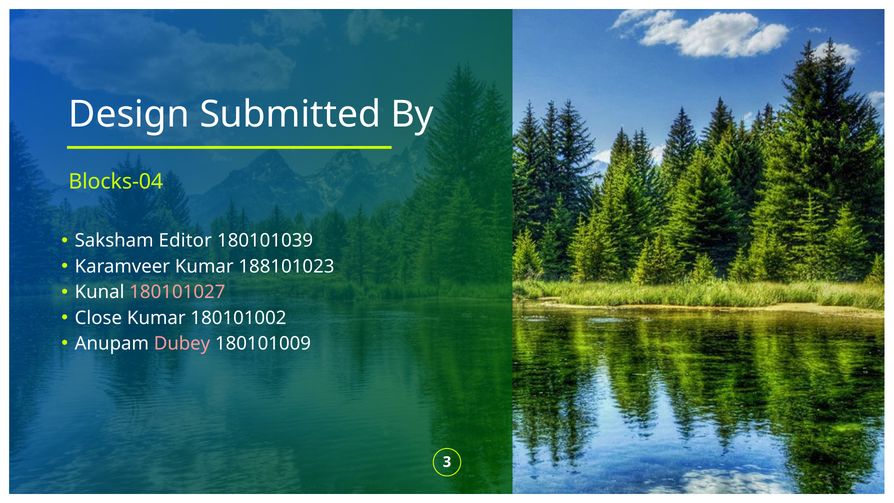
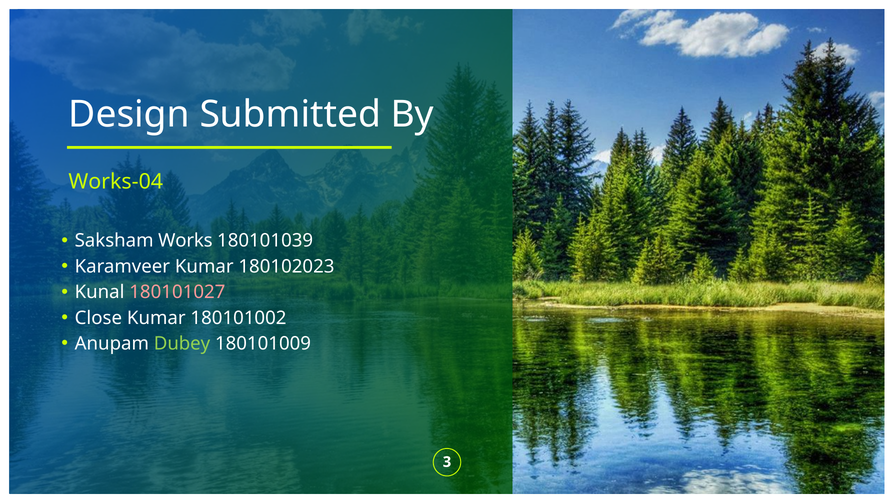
Blocks-04: Blocks-04 -> Works-04 (116, 182)
Editor: Editor -> Works (185, 241)
188101023: 188101023 -> 180102023 (286, 266)
Dubey colour: pink -> light green (182, 343)
